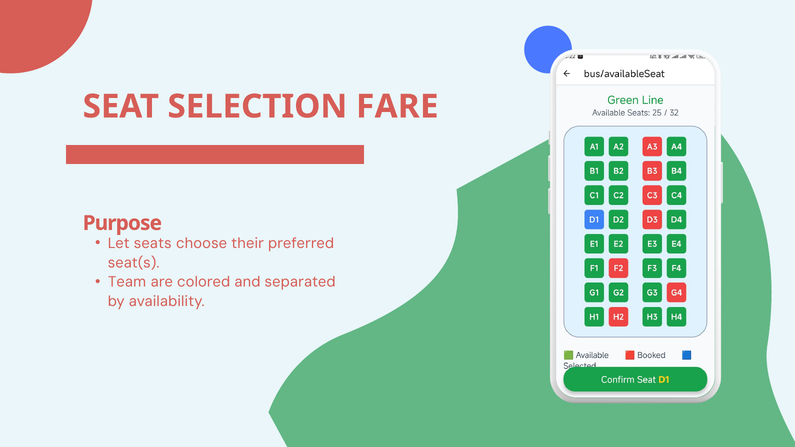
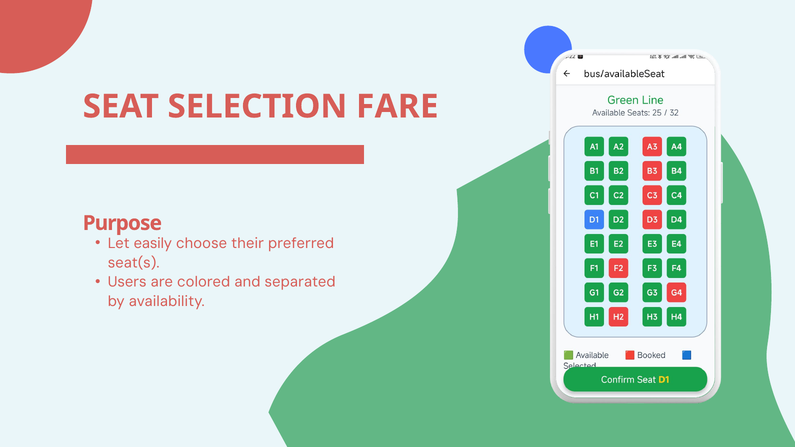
seats: seats -> easily (153, 243)
Team: Team -> Users (127, 282)
